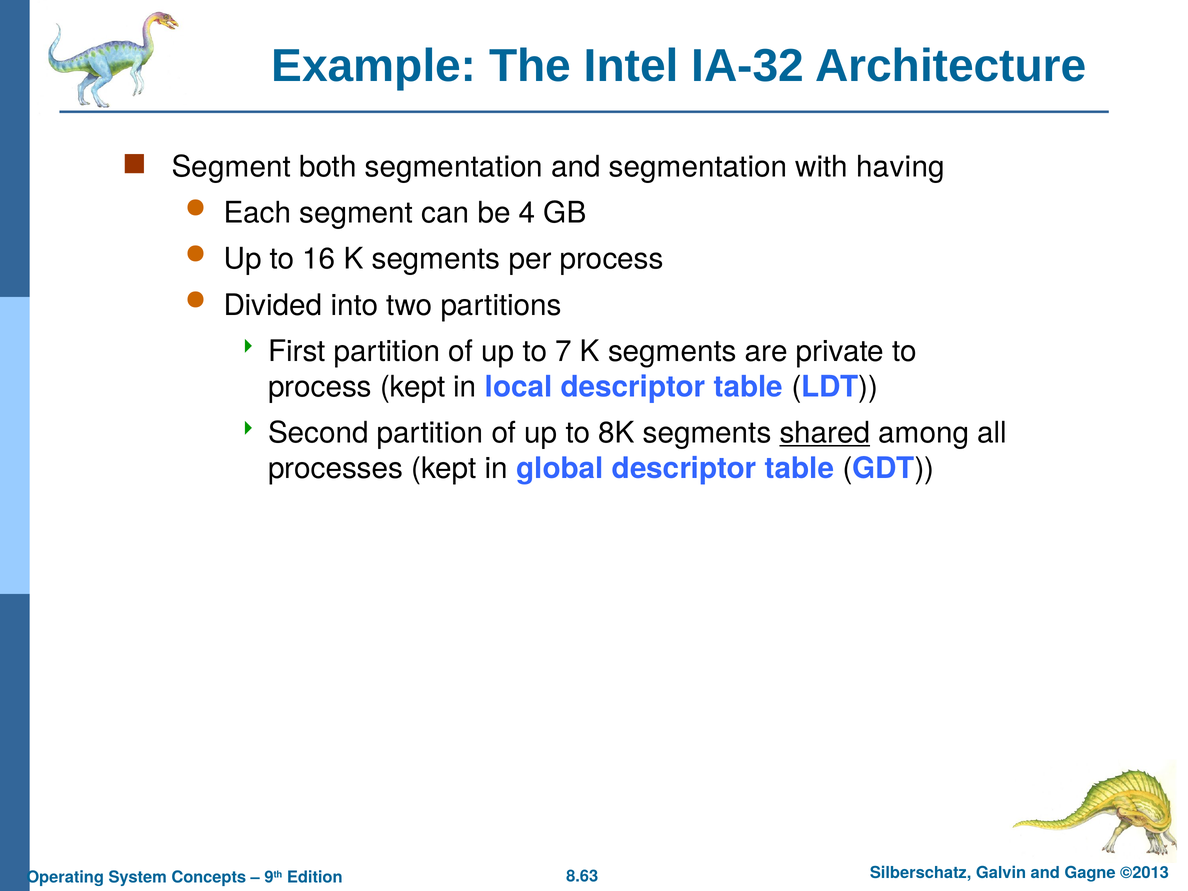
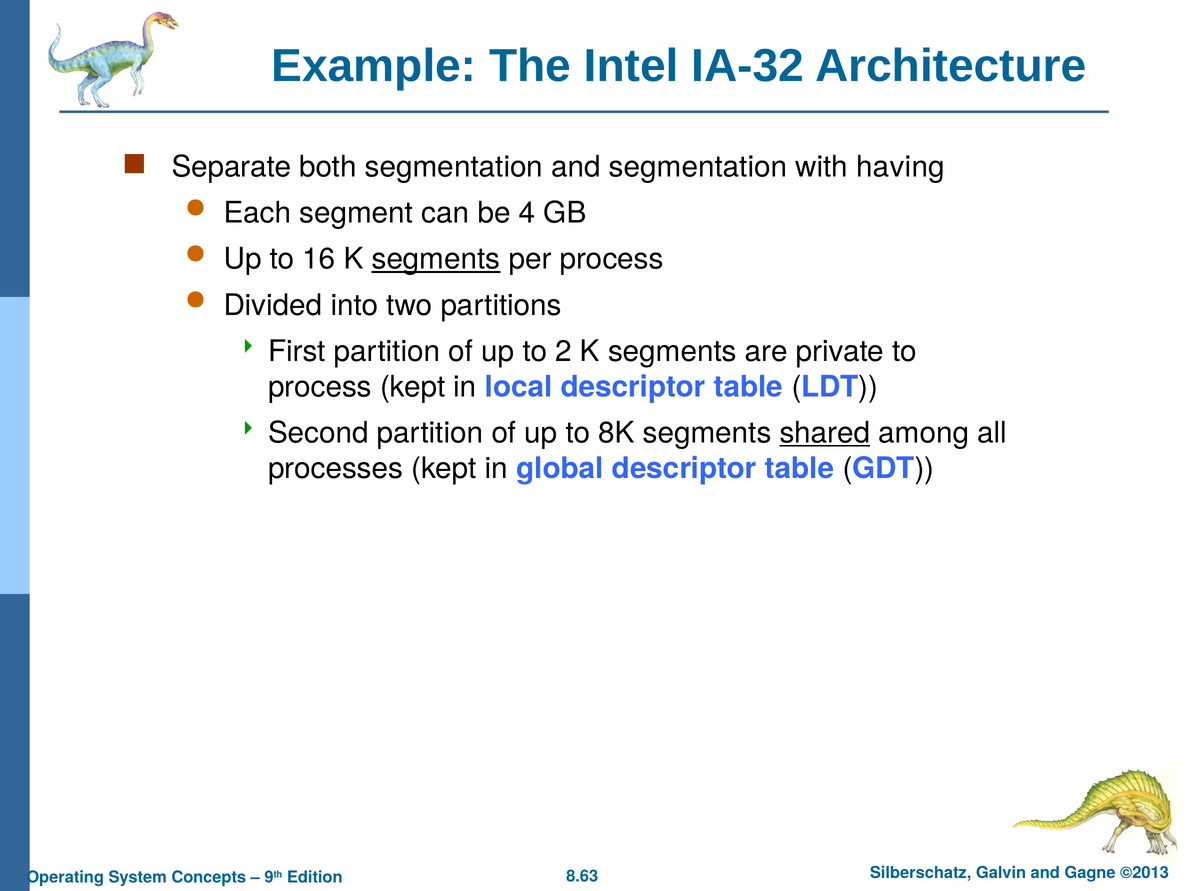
Segment: Segment -> Separate (231, 167)
segments underline: none -> present (436, 259)
7: 7 -> 2 (564, 351)
